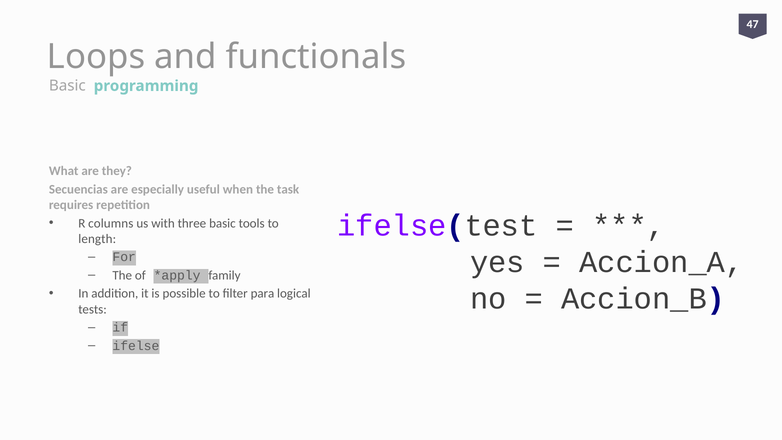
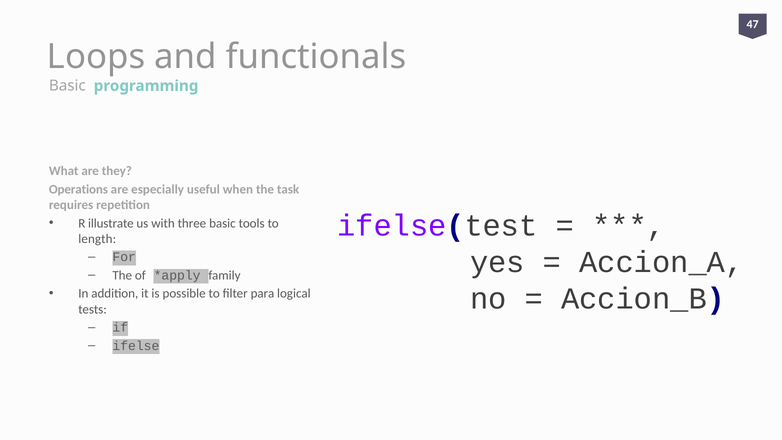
Secuencias: Secuencias -> Operations (78, 189)
columns: columns -> illustrate (111, 223)
